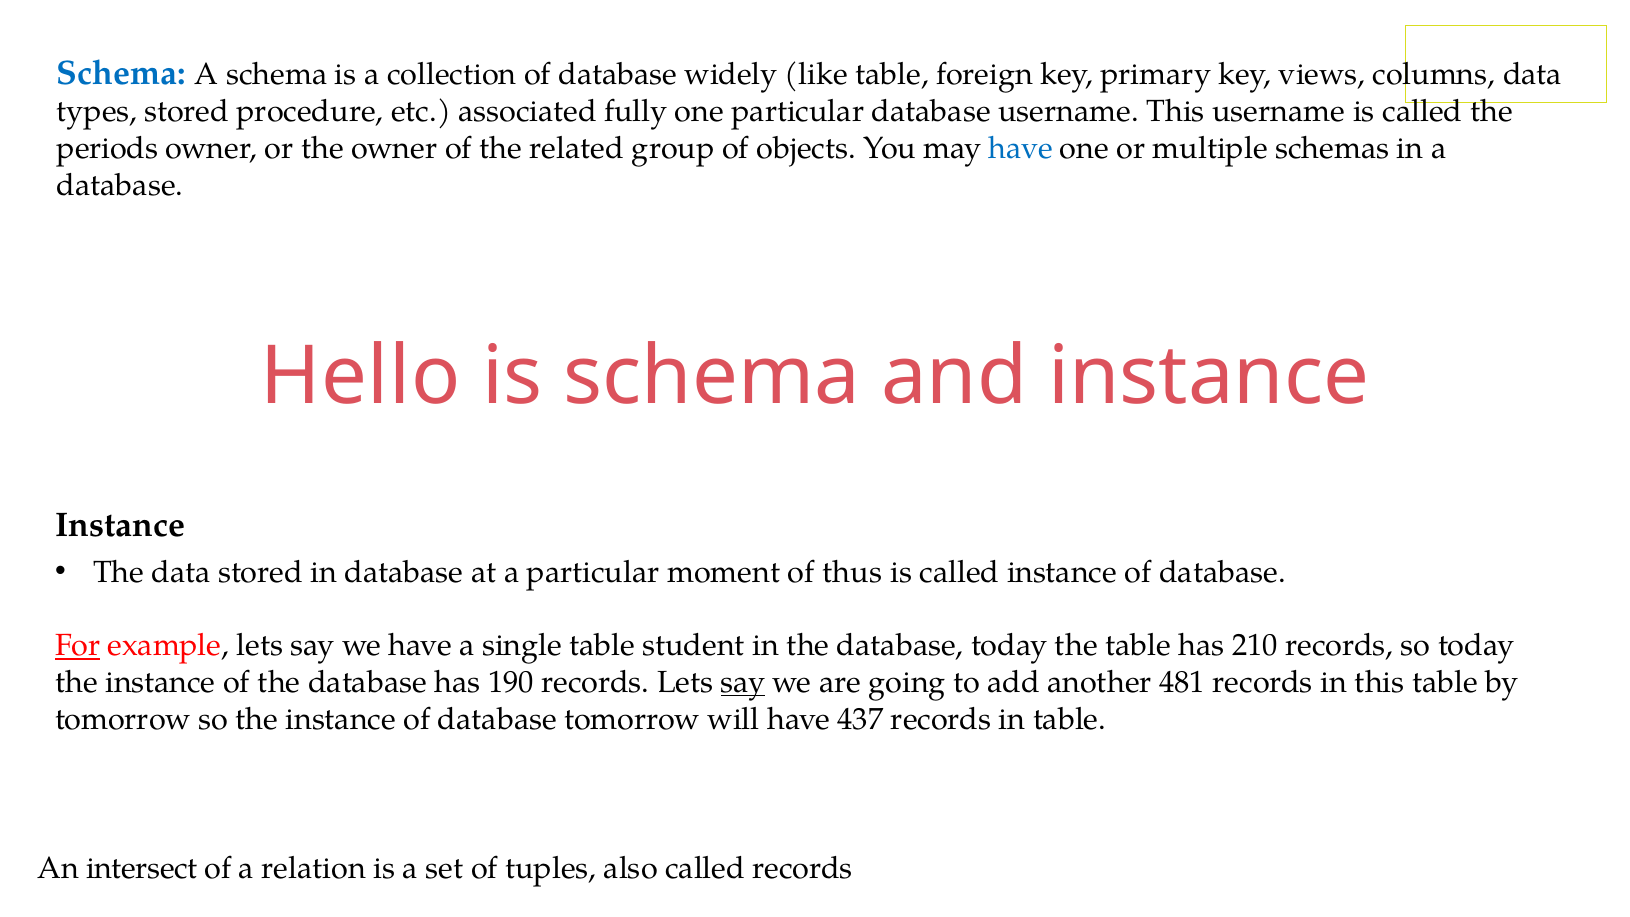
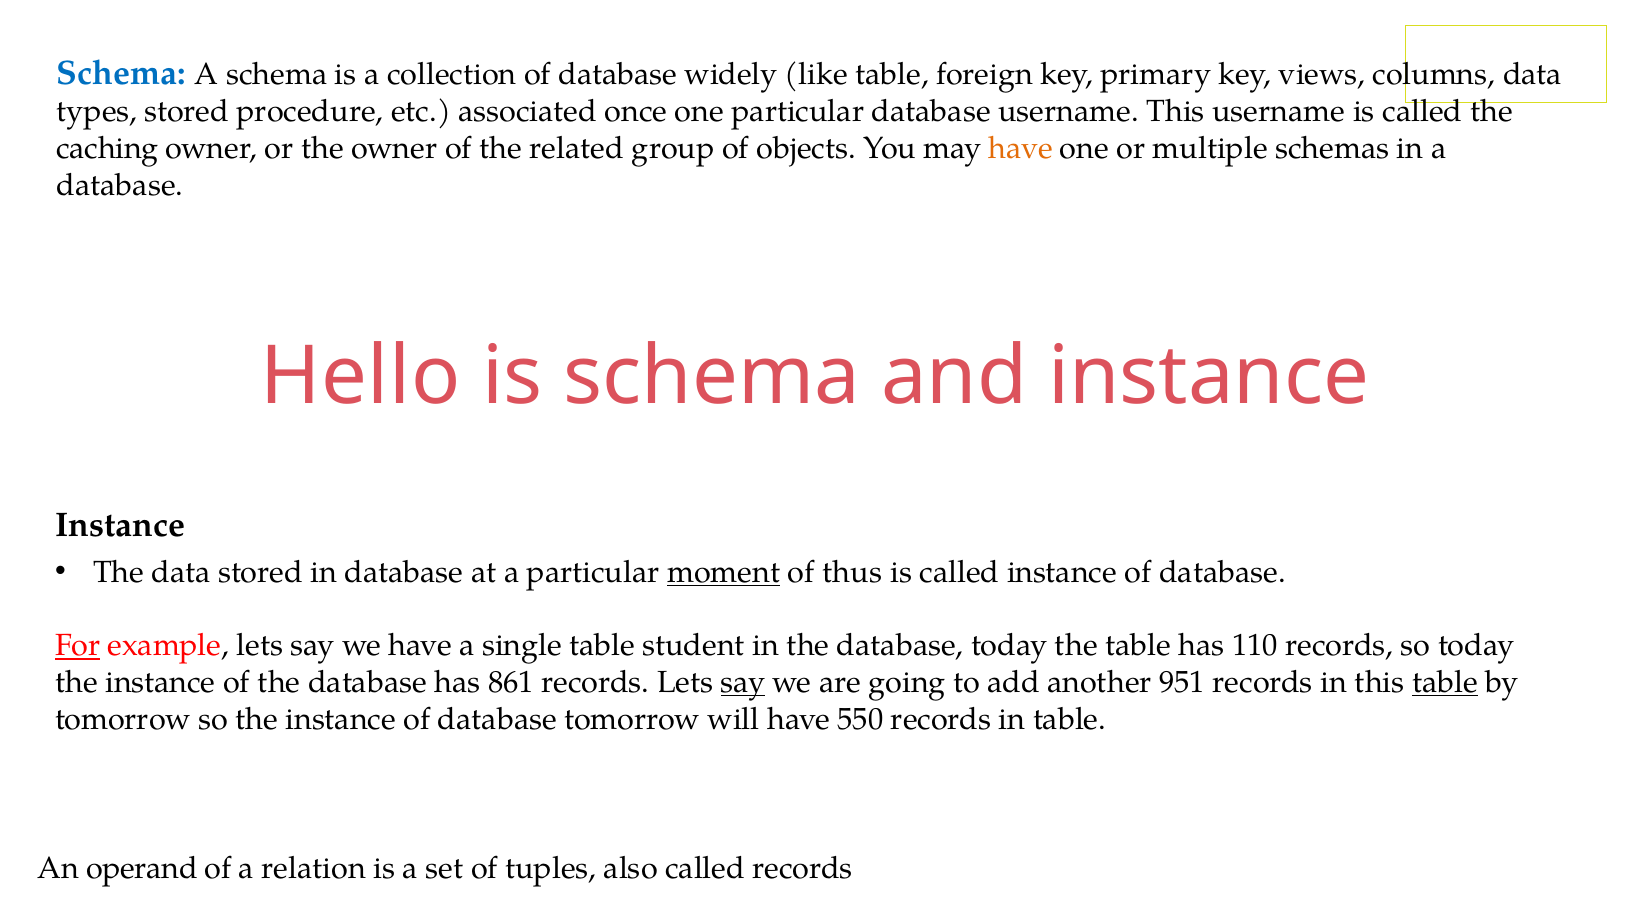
fully: fully -> once (636, 112)
periods: periods -> caching (108, 148)
have colour: blue -> orange (1021, 148)
moment underline: none -> present (724, 572)
210: 210 -> 110 (1255, 646)
190: 190 -> 861 (511, 682)
481: 481 -> 951 (1182, 682)
table underline: none -> present (1445, 682)
437: 437 -> 550 (861, 719)
intersect: intersect -> operand (142, 869)
